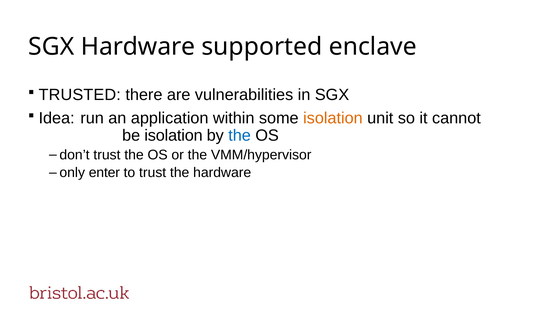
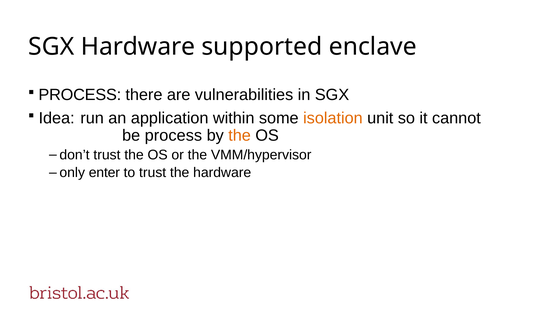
TRUSTED: TRUSTED -> PROCESS (80, 95)
be isolation: isolation -> process (173, 136)
the colour: blue -> orange (240, 136)
